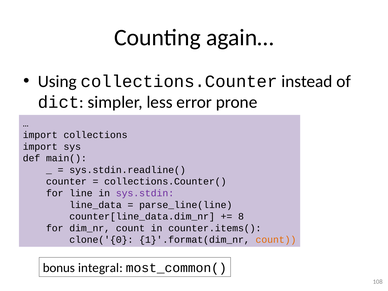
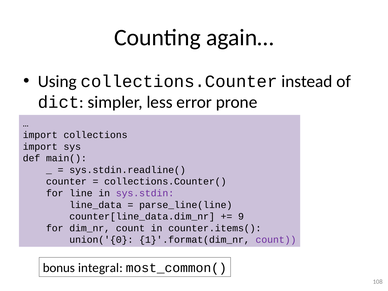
8: 8 -> 9 (241, 216)
clone('{0: clone('{0 -> union('{0 (101, 240)
count colour: orange -> purple (276, 240)
